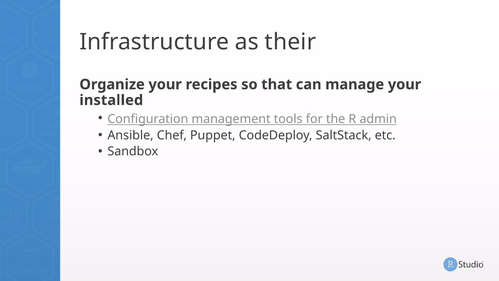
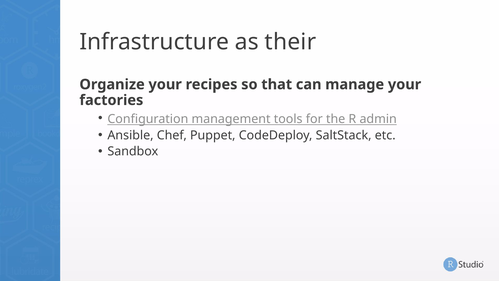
installed: installed -> factories (111, 100)
